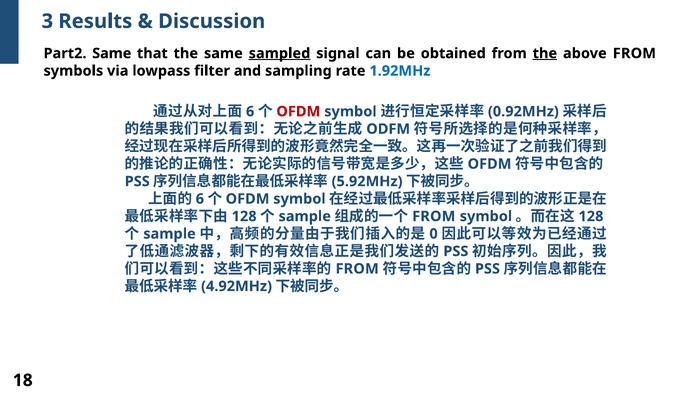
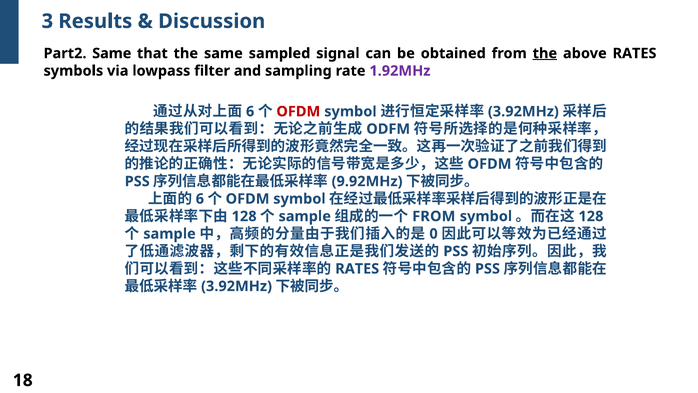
sampled underline: present -> none (280, 53)
above FROM: FROM -> RATES (635, 53)
1.92MHz colour: blue -> purple (400, 71)
0.92MHz: 0.92MHz -> 3.92MHz (523, 111)
5.92MHz: 5.92MHz -> 9.92MHz (367, 181)
FROM: FROM -> RATES (357, 269)
4.92MHz: 4.92MHz -> 3.92MHz (237, 286)
